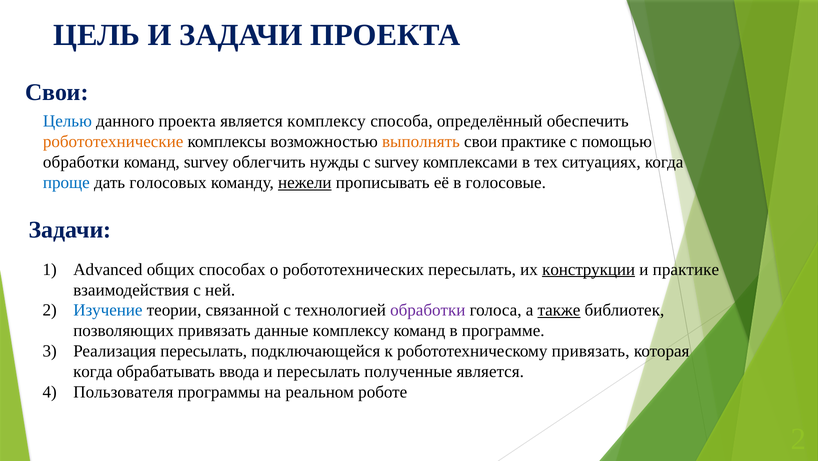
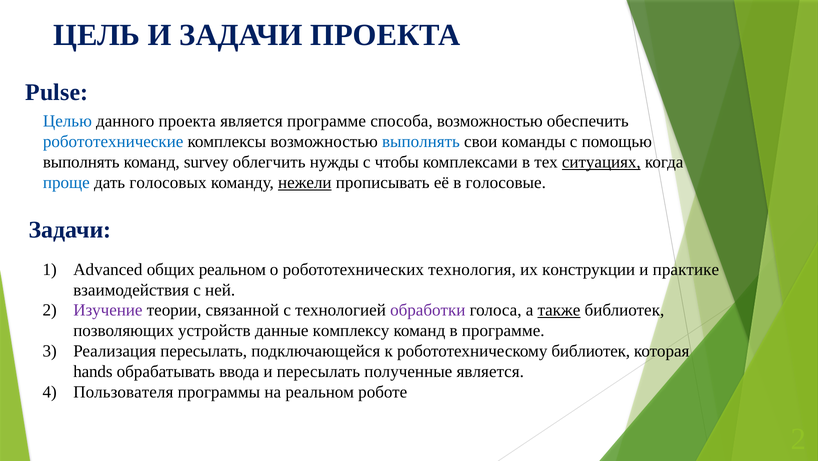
Свои: Свои -> Pulse (57, 92)
является комплексу: комплексу -> программе (327, 121)
способа определённый: определённый -> возможностью (490, 121)
робототехнические colour: orange -> blue (113, 141)
выполнять colour: orange -> blue (421, 141)
свои практике: практике -> команды (534, 141)
обработки: обработки -> выполнять (81, 162)
с survey: survey -> чтобы (397, 162)
ситуациях underline: none -> present (601, 162)
общих способах: способах -> реальном (232, 269)
робототехнических пересылать: пересылать -> технология (472, 269)
конструкции underline: present -> none (589, 269)
Изучение colour: blue -> purple (108, 310)
позволяющих привязать: привязать -> устройств (214, 330)
робототехническому привязать: привязать -> библиотек (591, 351)
когда: когда -> hands (93, 371)
